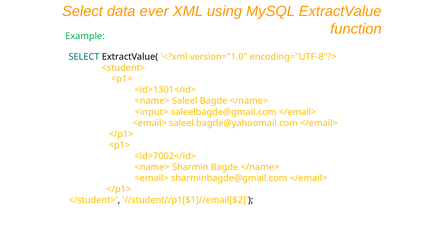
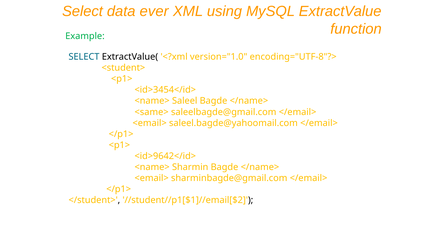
<id>1301</id>: <id>1301</id> -> <id>3454</id> (165, 90)
<input>: <input> -> <same> (152, 112)
<id>7002</id>: <id>7002</id> -> <id>9642</id> (165, 156)
